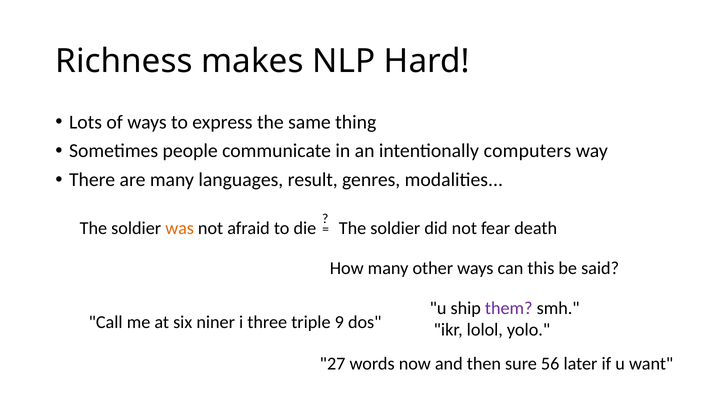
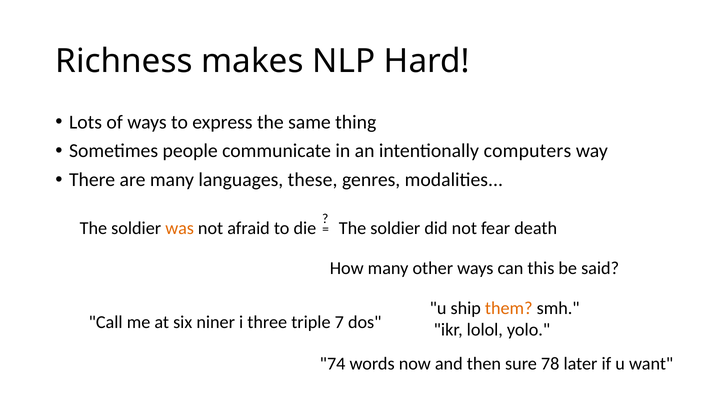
result: result -> these (313, 180)
them colour: purple -> orange (509, 308)
9: 9 -> 7 (339, 322)
27: 27 -> 74 (333, 364)
56: 56 -> 78 (550, 364)
